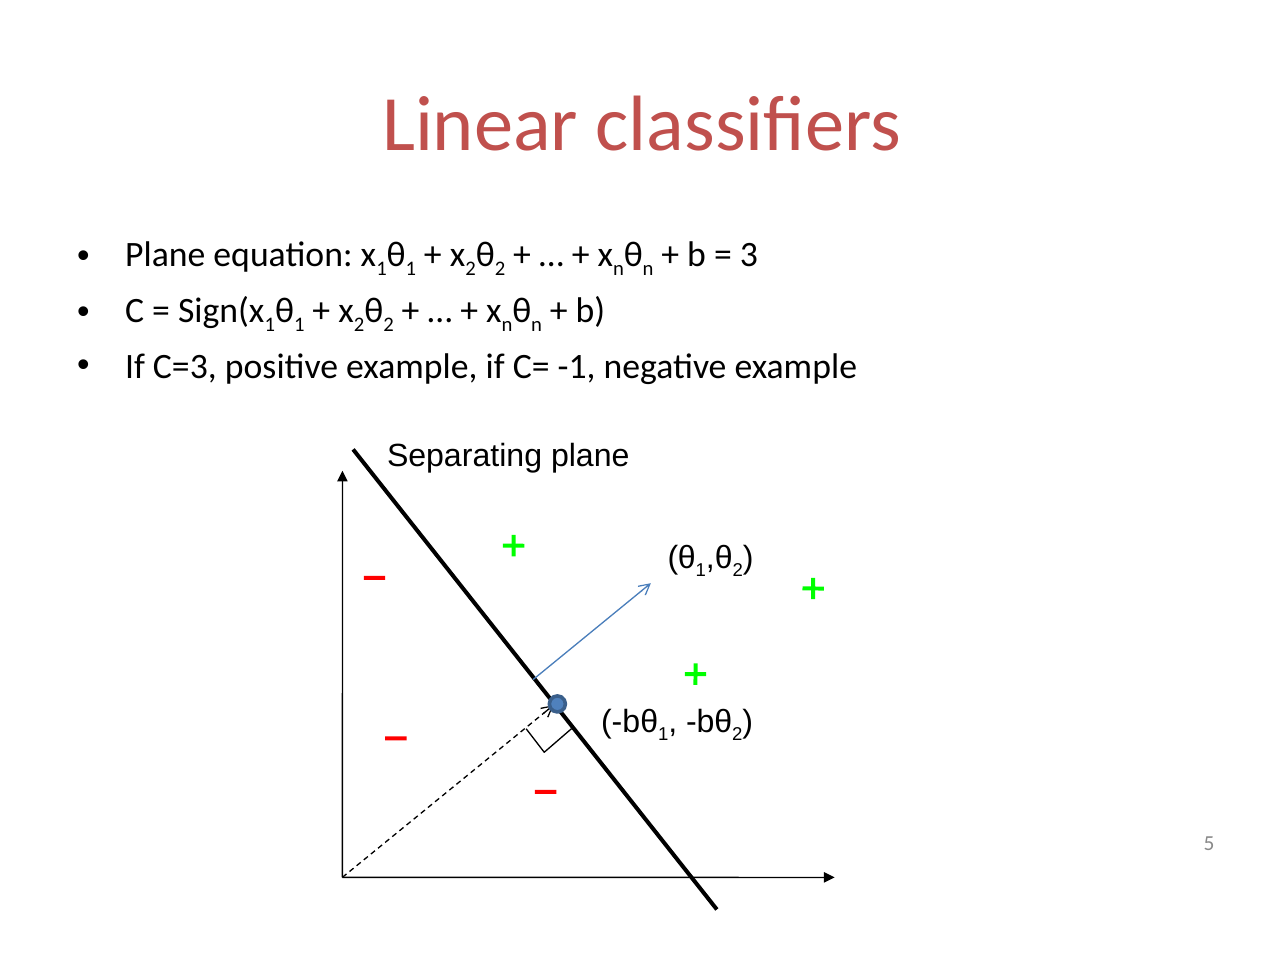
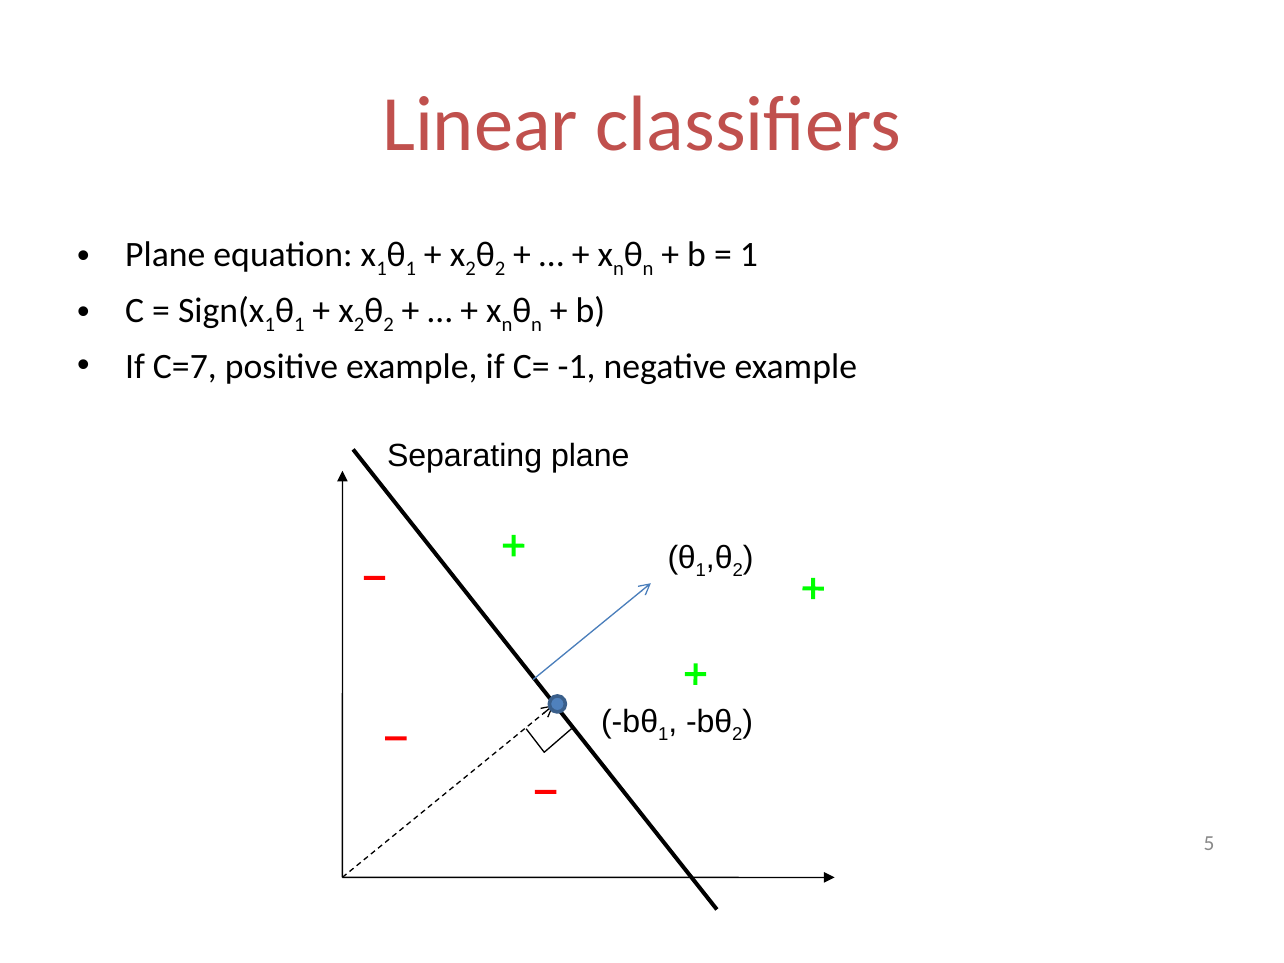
3: 3 -> 1 (749, 255)
C=3: C=3 -> C=7 (185, 367)
